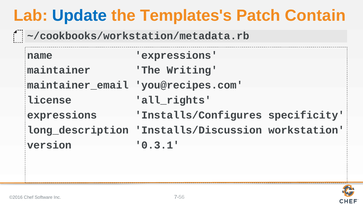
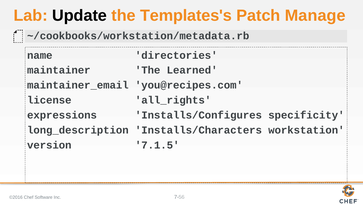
Update colour: blue -> black (80, 15)
Contain: Contain -> Manage (315, 15)
name expressions: expressions -> directories (176, 55)
Writing: Writing -> Learned (192, 70)
Installs/Discussion: Installs/Discussion -> Installs/Characters (198, 130)
0.3.1: 0.3.1 -> 7.1.5 (157, 145)
